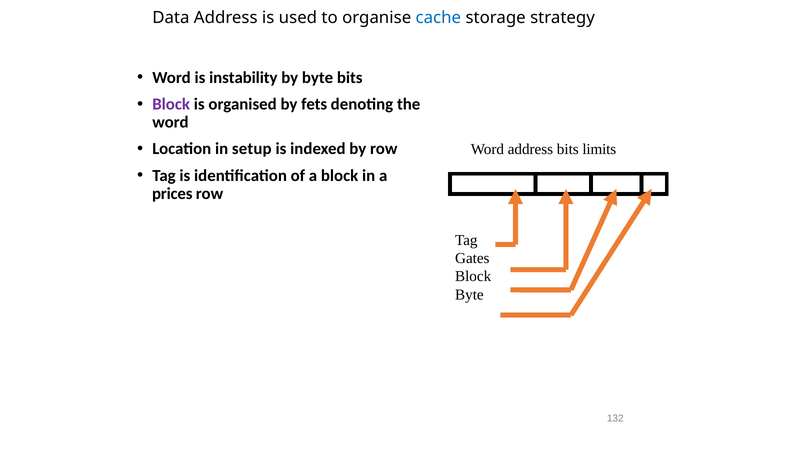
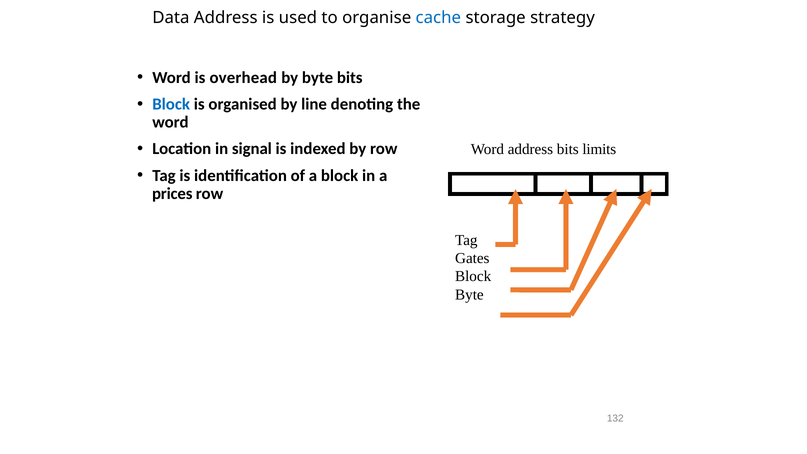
instability: instability -> overhead (243, 78)
Block colour: purple -> blue (171, 104)
fets: fets -> line (314, 104)
setup: setup -> signal (252, 149)
